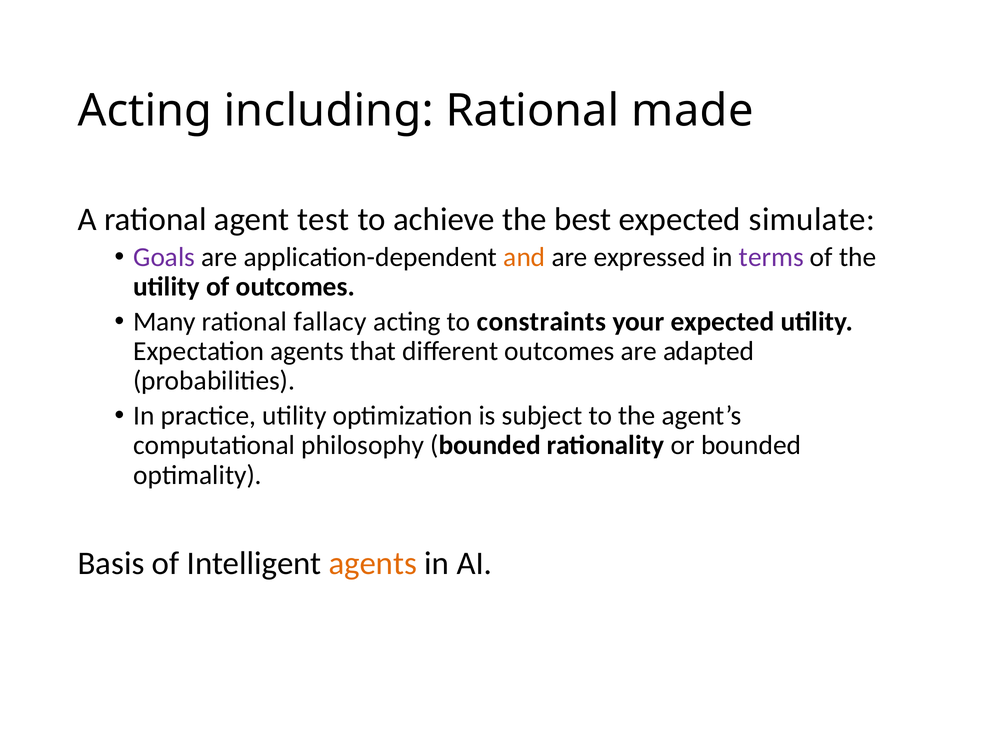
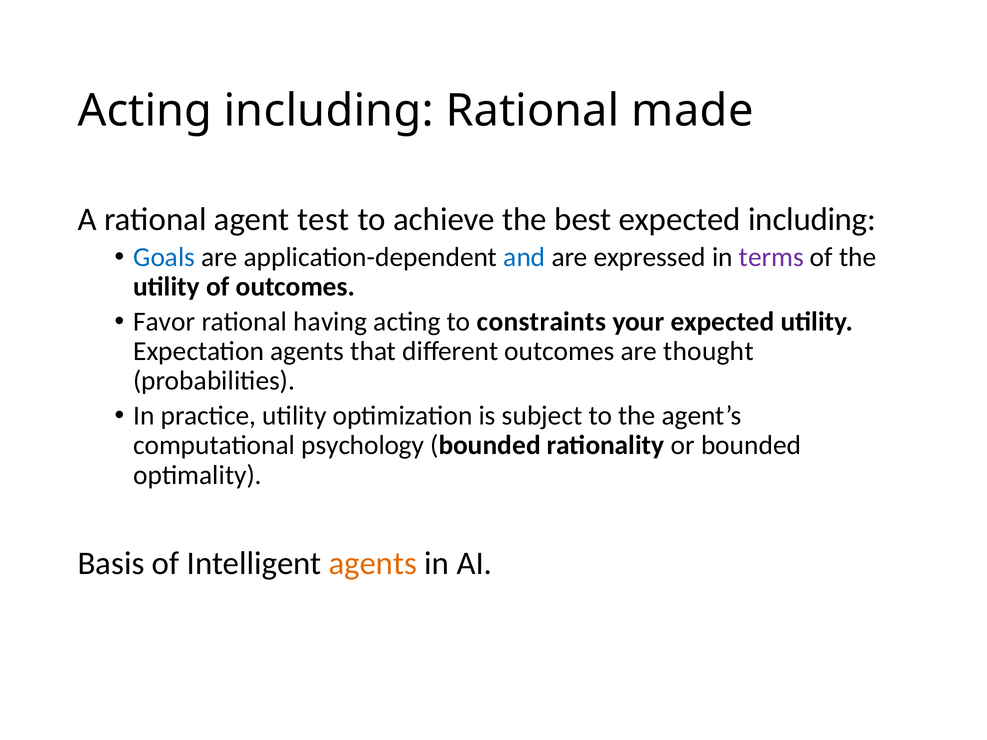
expected simulate: simulate -> including (812, 220)
Goals colour: purple -> blue (164, 257)
and colour: orange -> blue (524, 257)
Many: Many -> Favor (164, 322)
fallacy: fallacy -> having (330, 322)
adapted: adapted -> thought (708, 351)
philosophy: philosophy -> psychology (363, 445)
